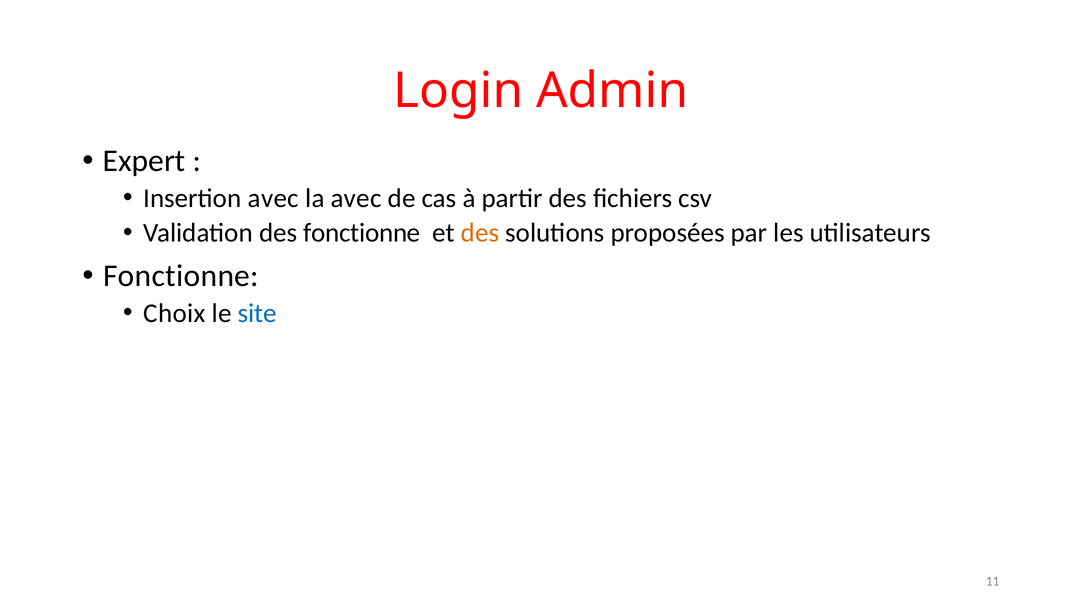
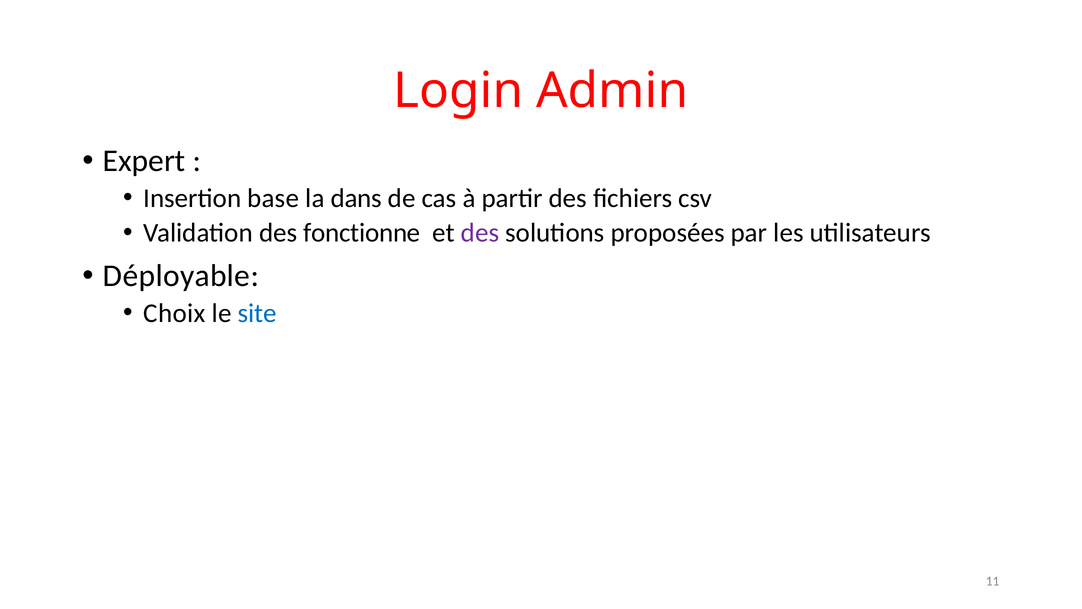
Insertion avec: avec -> base (273, 198)
la avec: avec -> dans (356, 198)
des colour: orange -> purple (480, 233)
Fonctionne: Fonctionne -> Déployable (181, 276)
